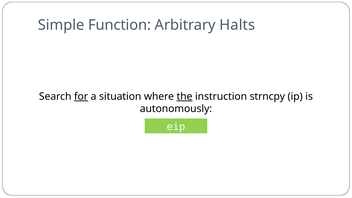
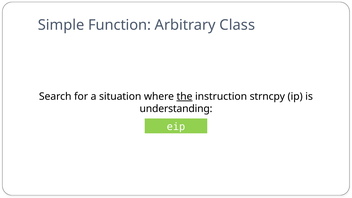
Halts: Halts -> Class (237, 25)
for underline: present -> none (81, 97)
autonomously: autonomously -> understanding (176, 109)
